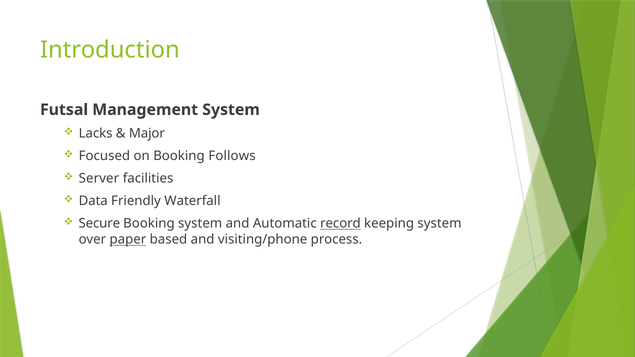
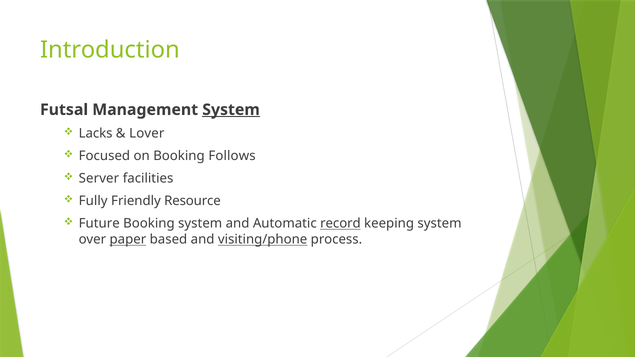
System underline: none -> present (231, 110)
Major: Major -> Lover (147, 134)
Data: Data -> Fully (93, 201)
Waterfall: Waterfall -> Resource (193, 201)
Secure: Secure -> Future (99, 224)
visiting/phone underline: none -> present (263, 240)
